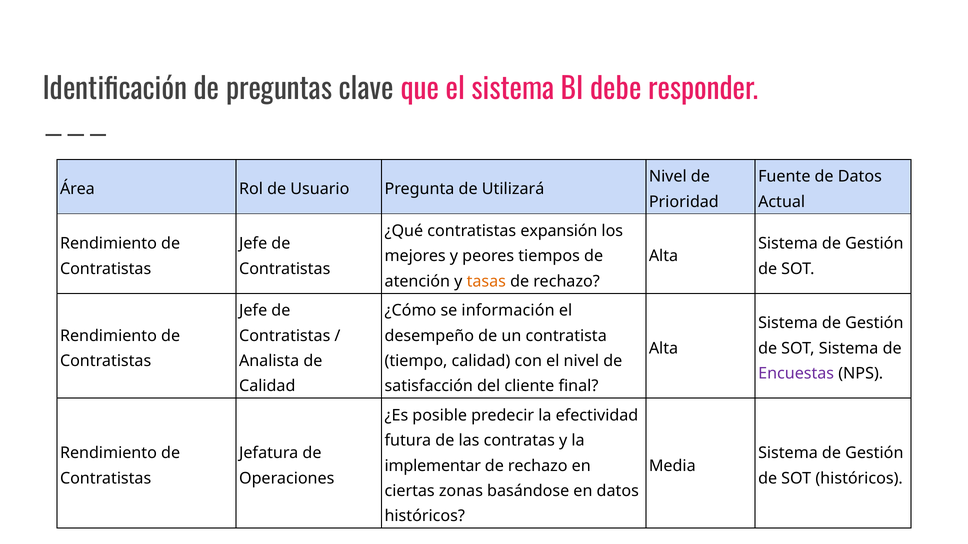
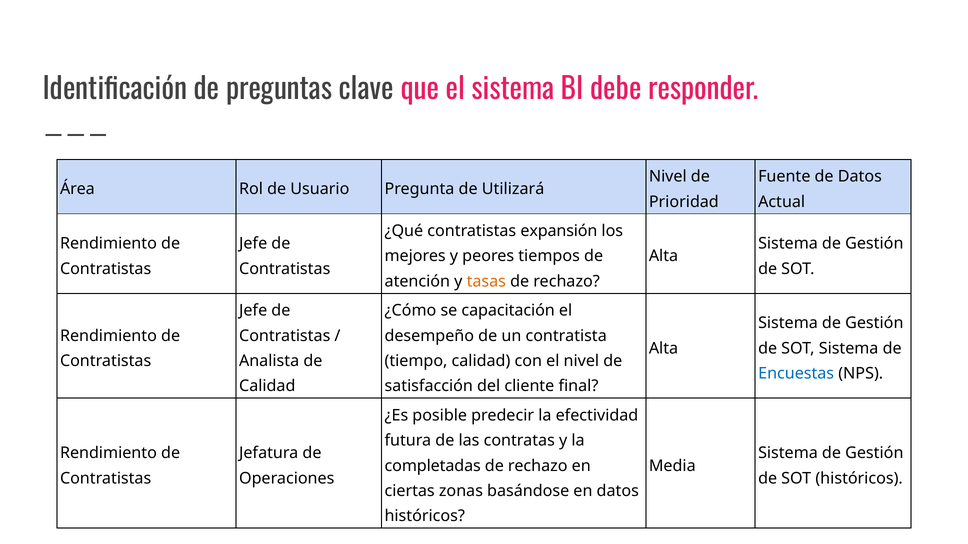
información: información -> capacitación (508, 311)
Encuestas colour: purple -> blue (796, 374)
implementar: implementar -> completadas (433, 466)
